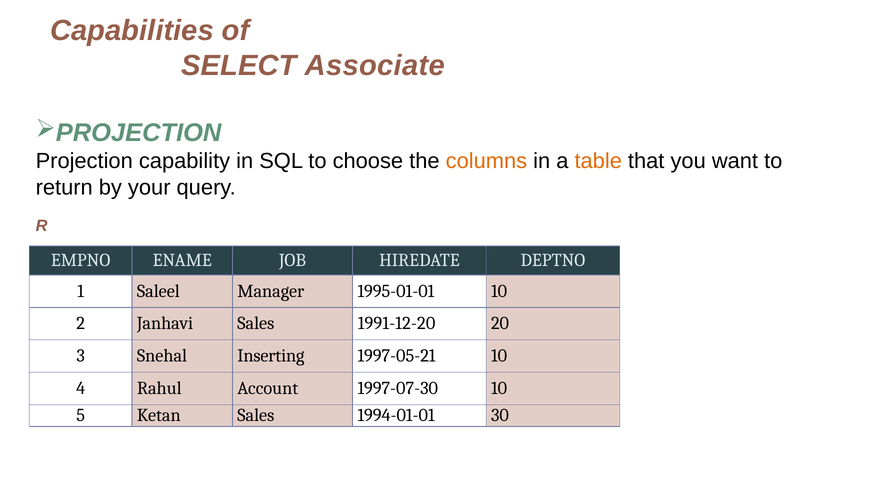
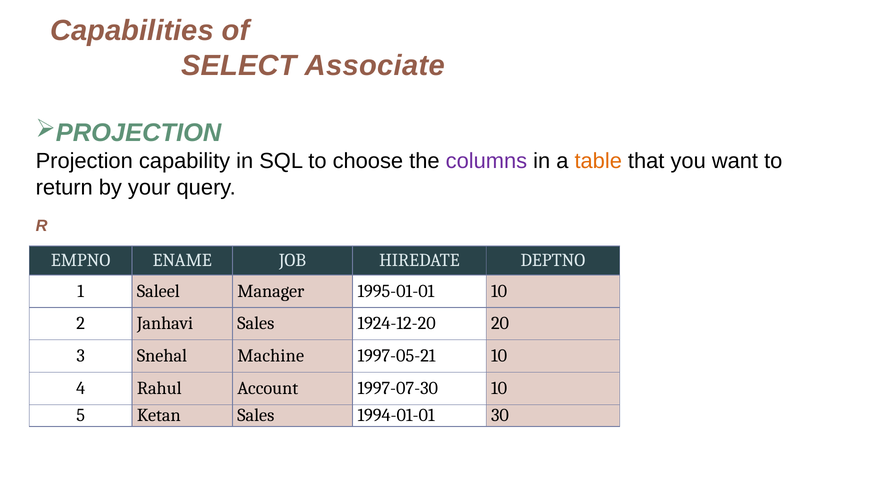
columns colour: orange -> purple (486, 161)
1991-12-20: 1991-12-20 -> 1924-12-20 (397, 324)
Inserting: Inserting -> Machine (271, 356)
